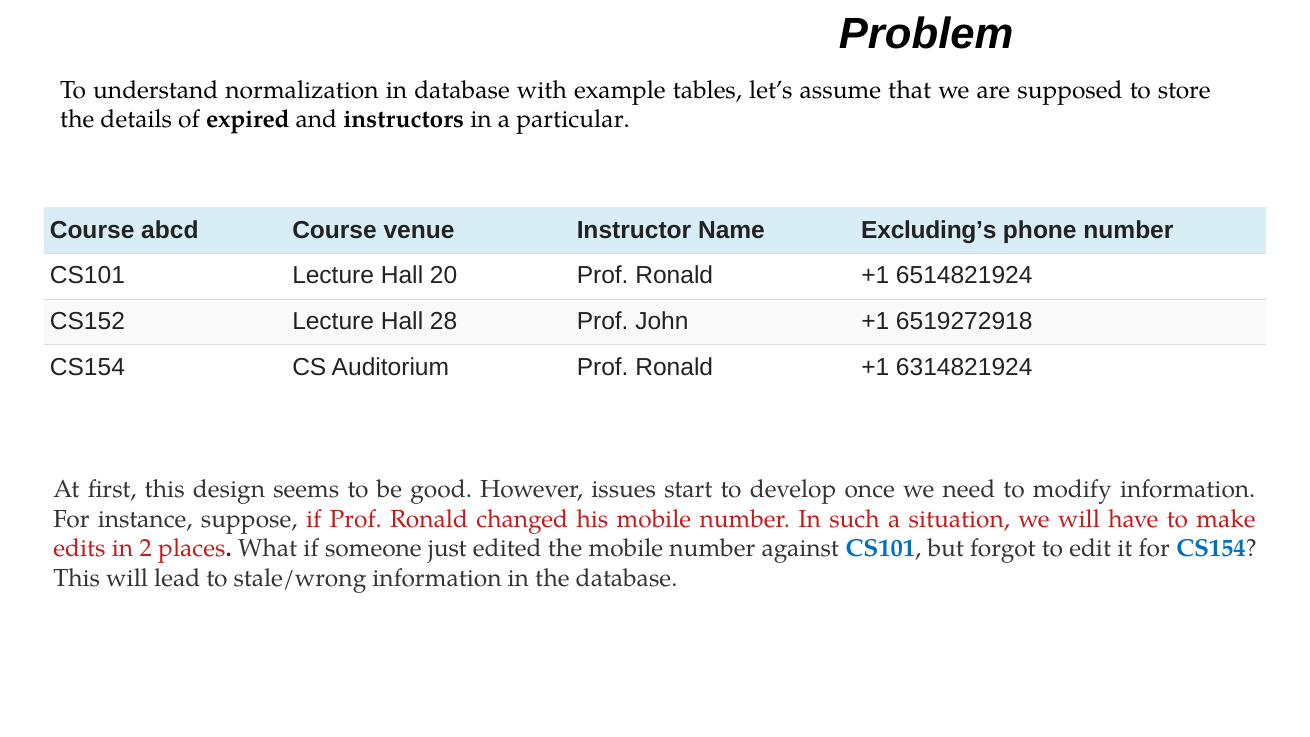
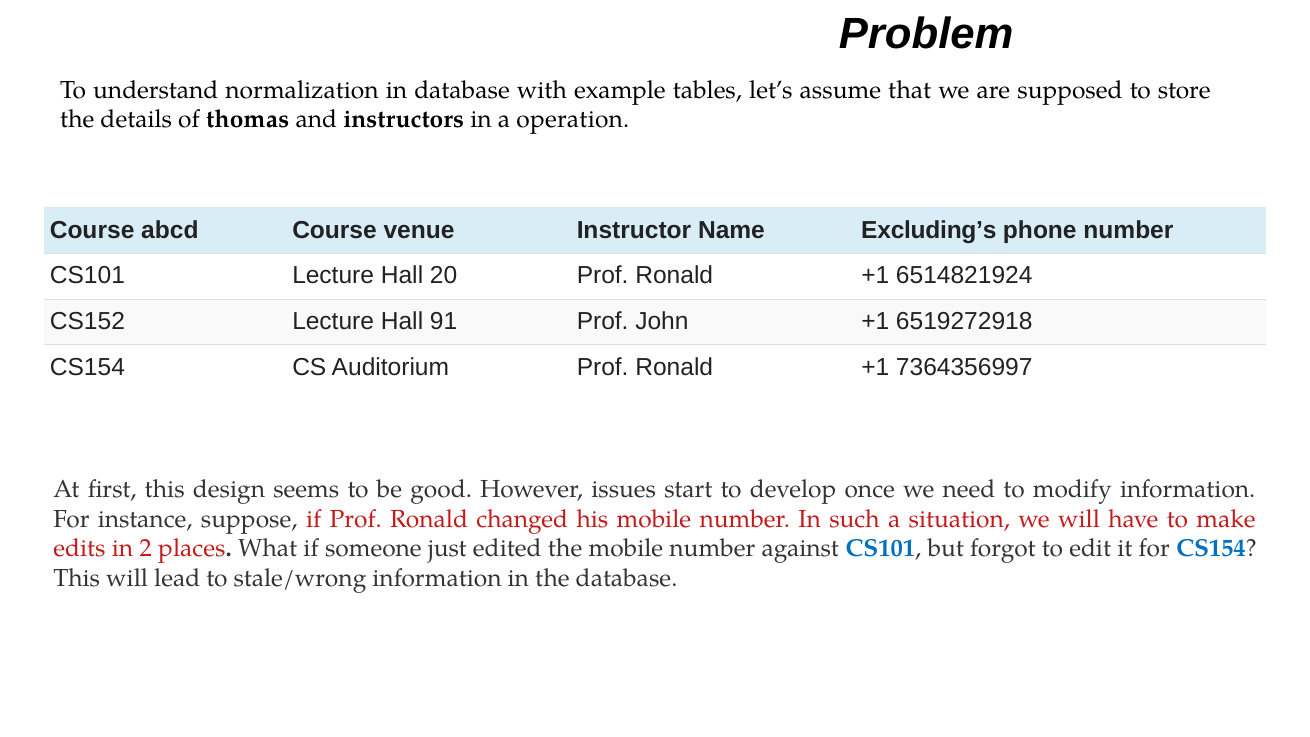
expired: expired -> thomas (248, 120)
particular: particular -> operation (573, 120)
28: 28 -> 91 (444, 321)
6314821924: 6314821924 -> 7364356997 (964, 367)
